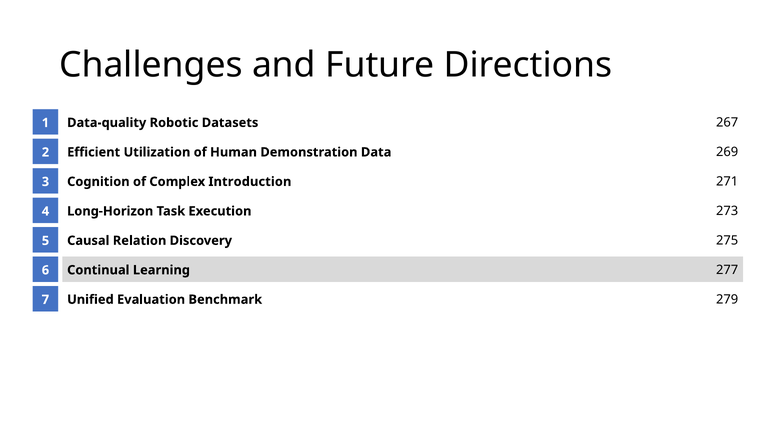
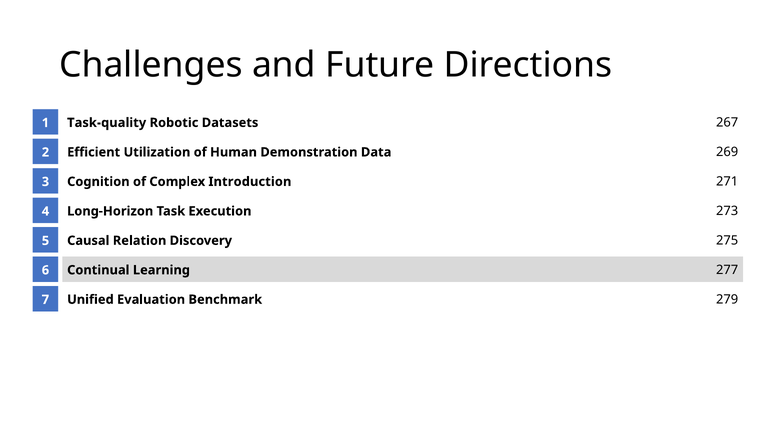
Data-quality: Data-quality -> Task-quality (107, 123)
